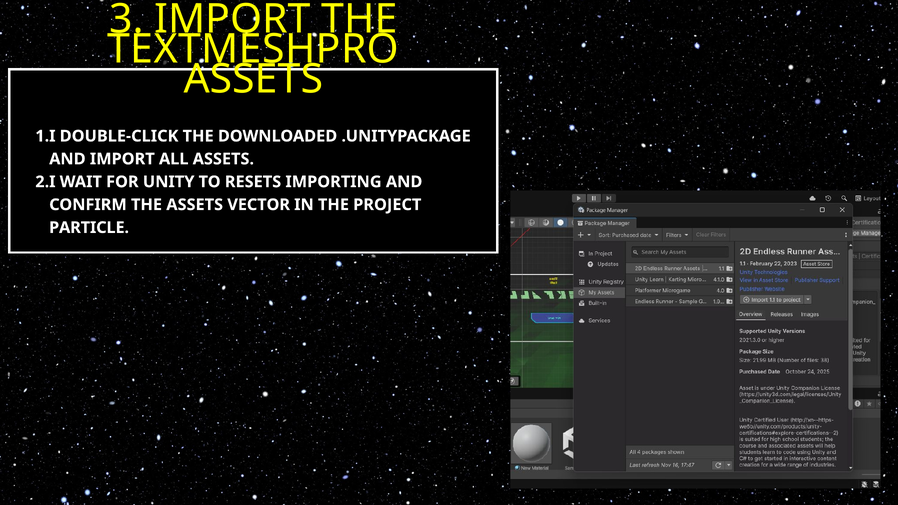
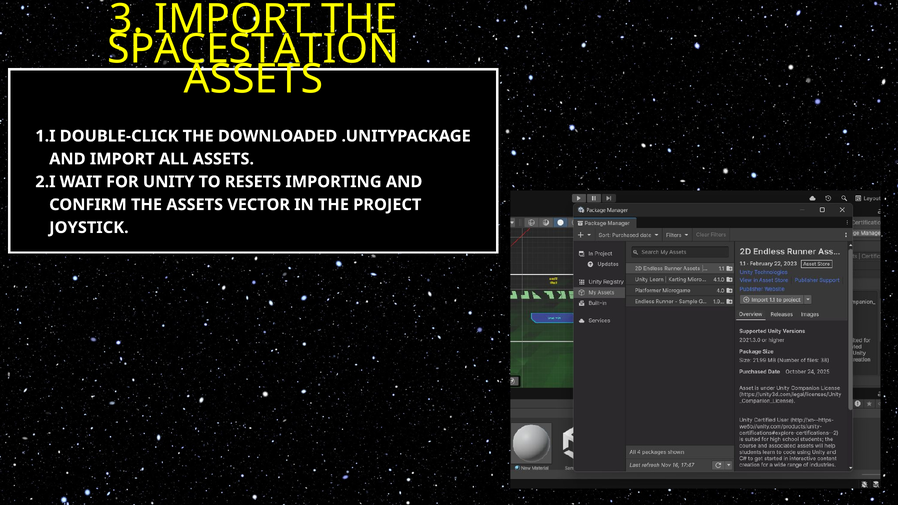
TEXTMESHPRO: TEXTMESHPRO -> SPACESTATION (253, 49)
PARTICLE: PARTICLE -> JOYSTICK (89, 228)
